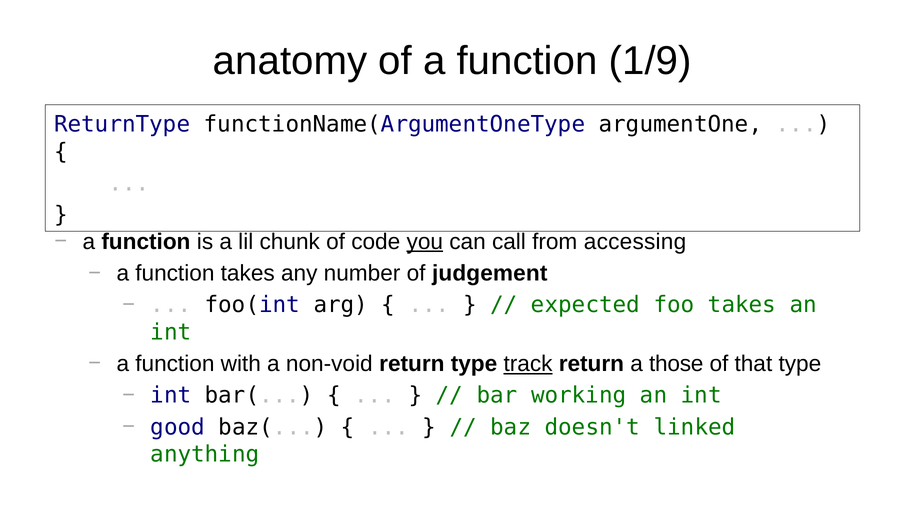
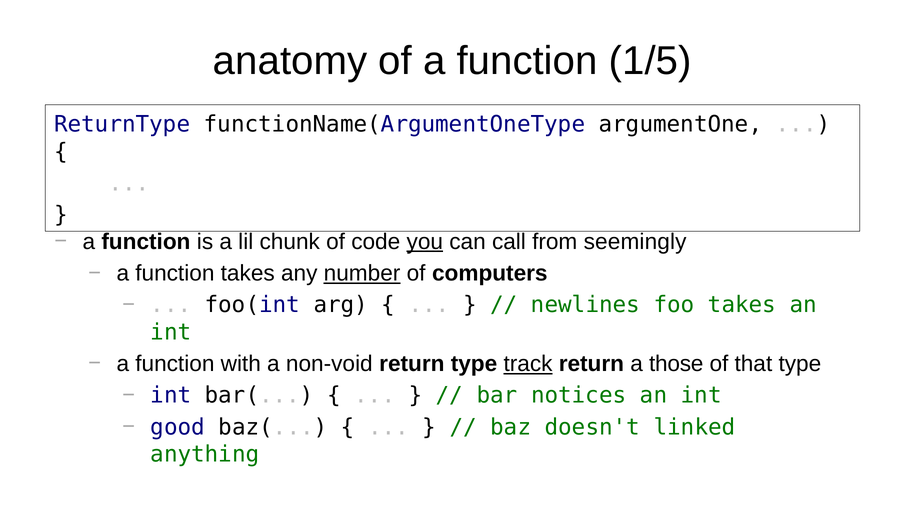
1/9: 1/9 -> 1/5 (650, 61)
accessing: accessing -> seemingly (635, 242)
number underline: none -> present (362, 273)
judgement: judgement -> computers (490, 273)
expected: expected -> newlines (586, 305)
working: working -> notices (579, 396)
